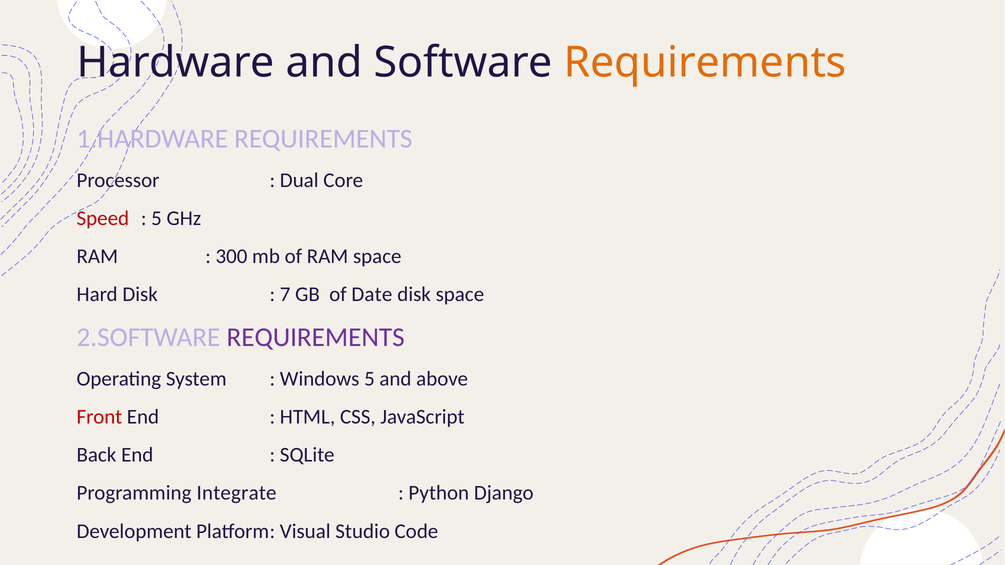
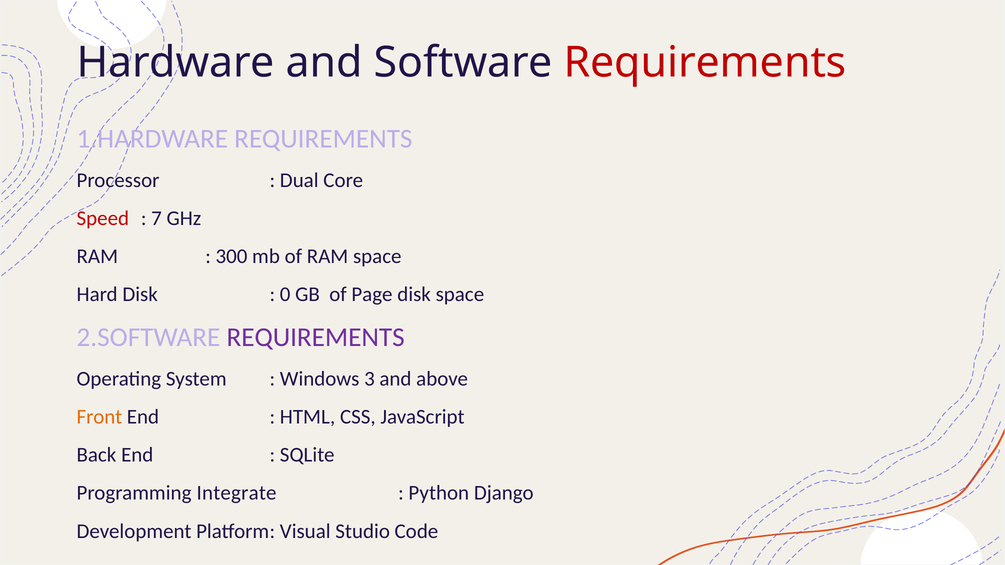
Requirements colour: orange -> red (705, 63)
5: 5 -> 7 (157, 218)
7: 7 -> 0 (285, 295)
Date: Date -> Page (372, 295)
Windows 5: 5 -> 3 (369, 379)
Front colour: red -> orange (99, 417)
